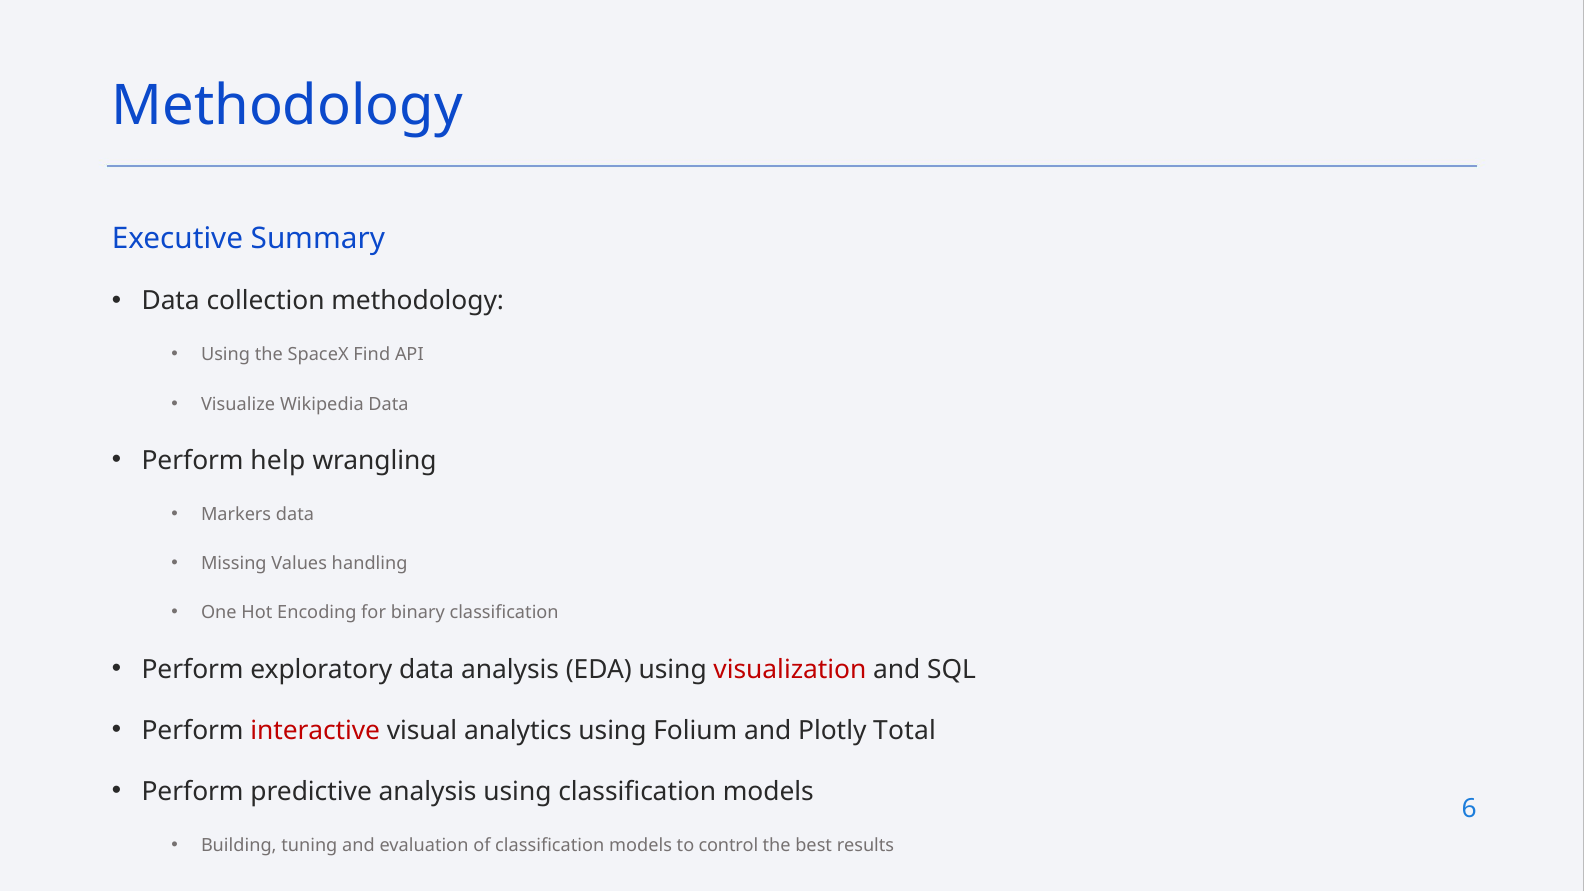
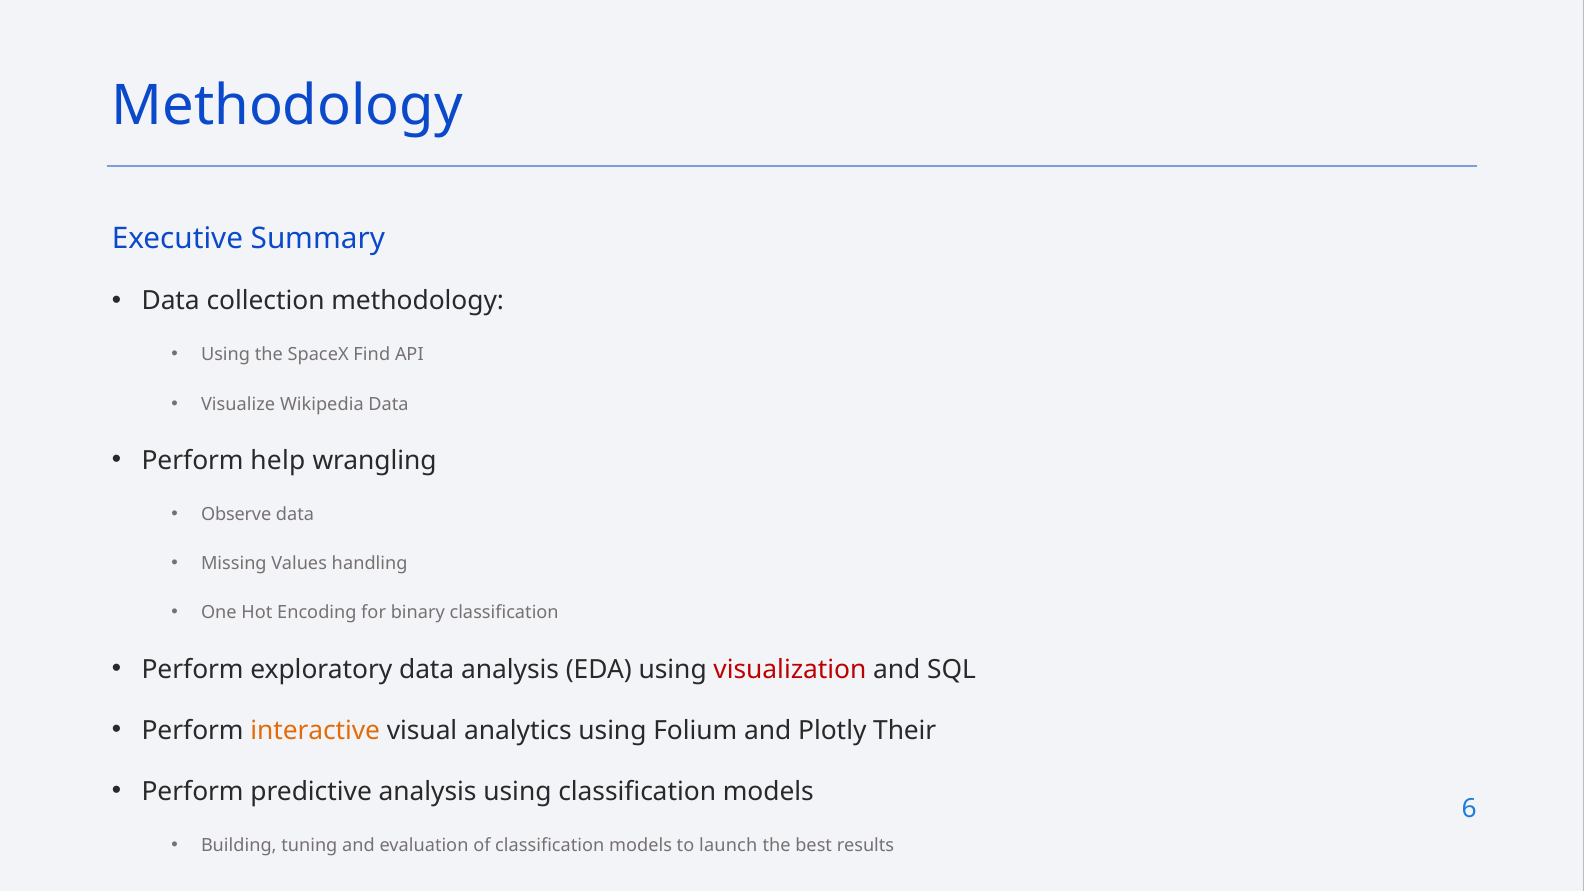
Markers: Markers -> Observe (236, 514)
interactive colour: red -> orange (315, 731)
Total: Total -> Their (905, 731)
control: control -> launch (728, 845)
